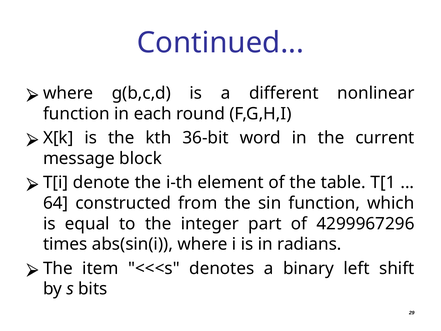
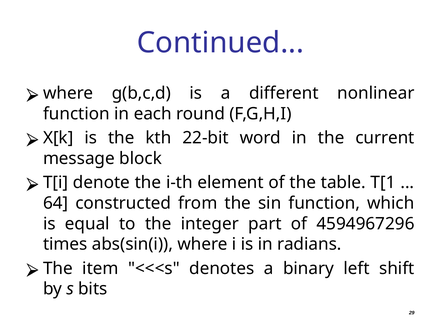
36-bit: 36-bit -> 22-bit (206, 138)
4299967296: 4299967296 -> 4594967296 (365, 224)
